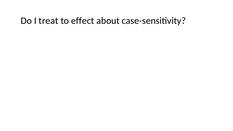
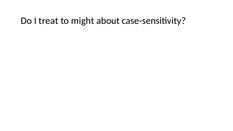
effect: effect -> might (83, 21)
